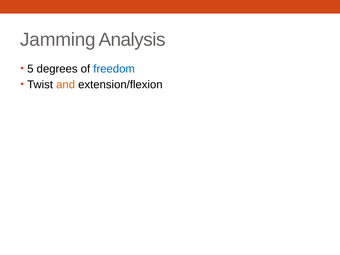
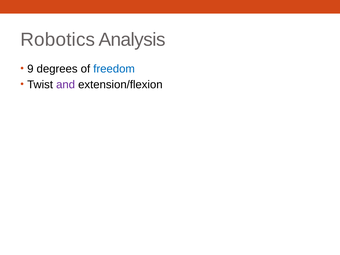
Jamming: Jamming -> Robotics (58, 40)
5: 5 -> 9 (30, 69)
and colour: orange -> purple (66, 85)
